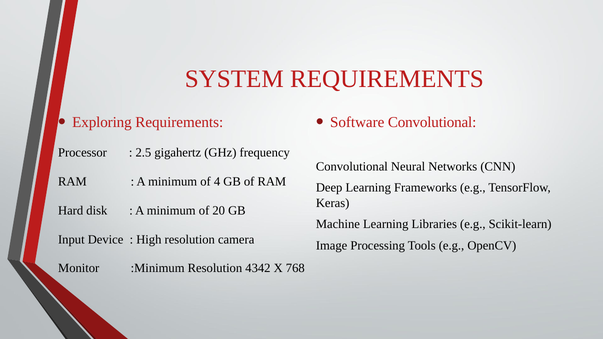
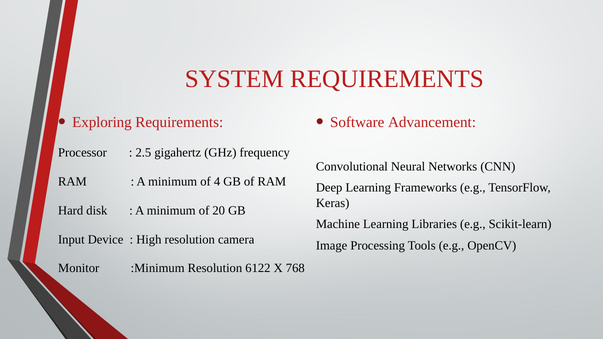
Software Convolutional: Convolutional -> Advancement (432, 122)
4342: 4342 -> 6122 (258, 268)
